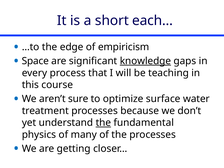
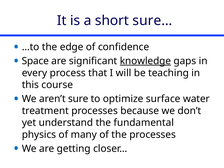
each…: each… -> sure… (152, 21)
empiricism: empiricism -> confidence (124, 47)
the underline: present -> none (103, 123)
